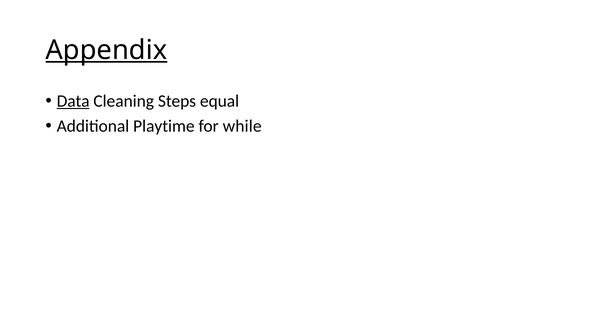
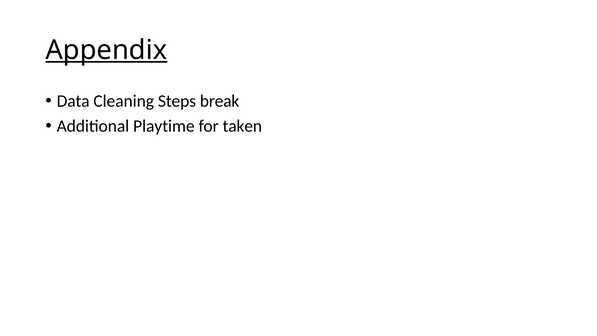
Data underline: present -> none (73, 101)
equal: equal -> break (220, 101)
while: while -> taken (242, 126)
